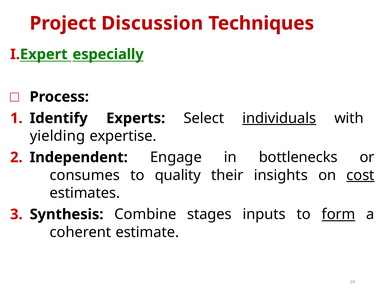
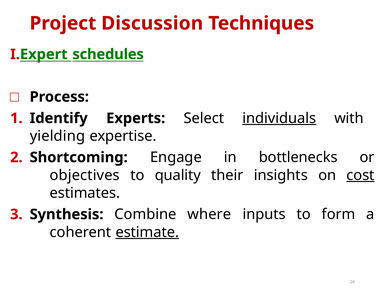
especially: especially -> schedules (108, 54)
Independent: Independent -> Shortcoming (79, 157)
consumes: consumes -> objectives (85, 175)
stages: stages -> where (209, 214)
form underline: present -> none (339, 214)
estimate underline: none -> present (147, 232)
